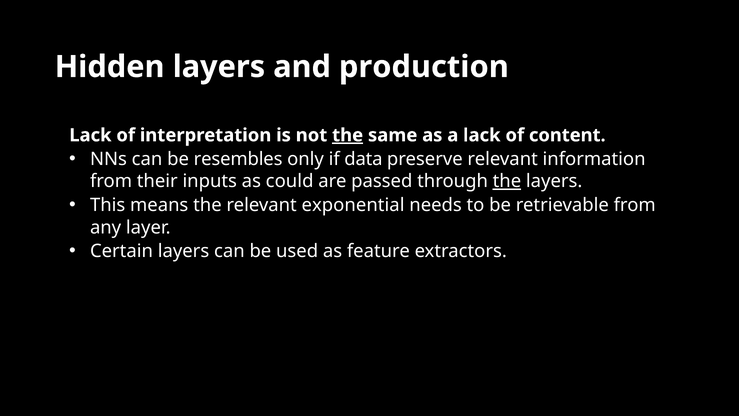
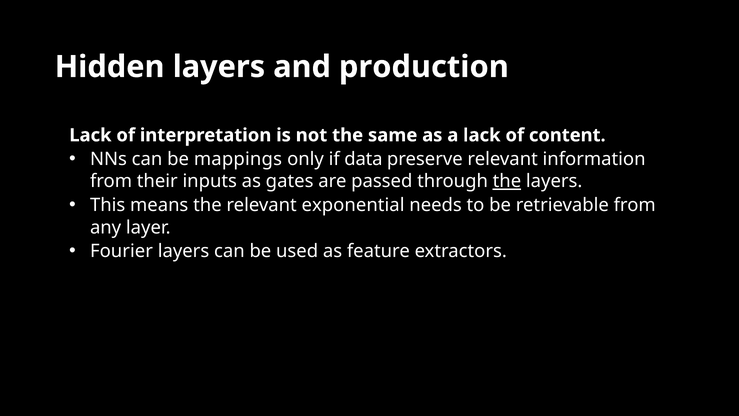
the underline: present -> none (348, 135)
resembles: resembles -> mappings (238, 159)
could: could -> gates (290, 181)
Certain: Certain -> Fourier (121, 251)
